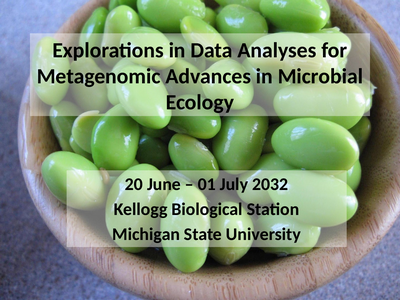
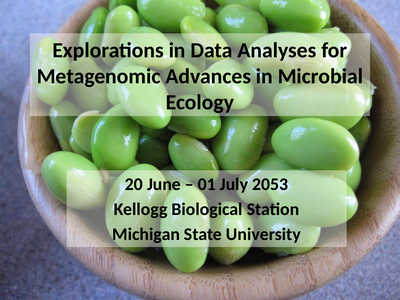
2032: 2032 -> 2053 (270, 184)
